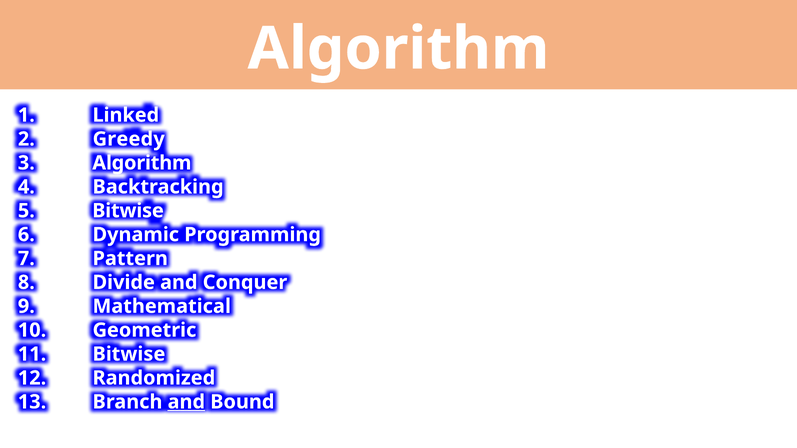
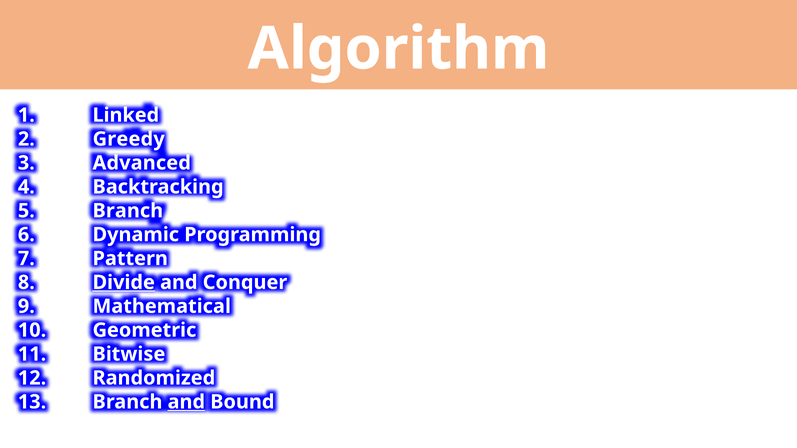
Algorithm: Algorithm -> Advanced (142, 163)
Bitwise: Bitwise -> Branch (128, 211)
Divide underline: none -> present (124, 283)
